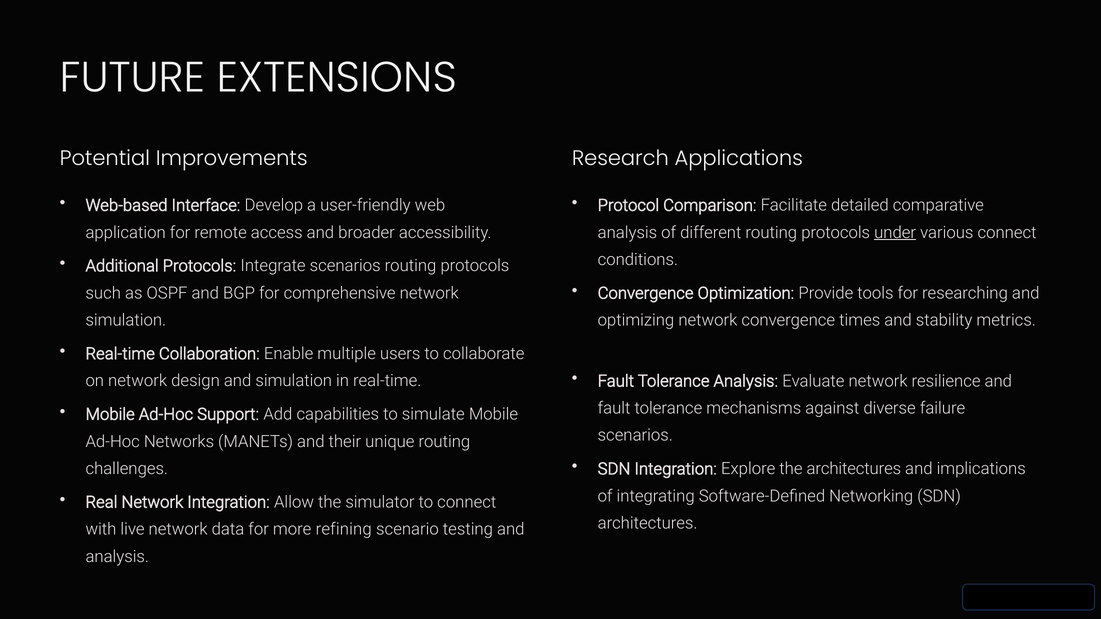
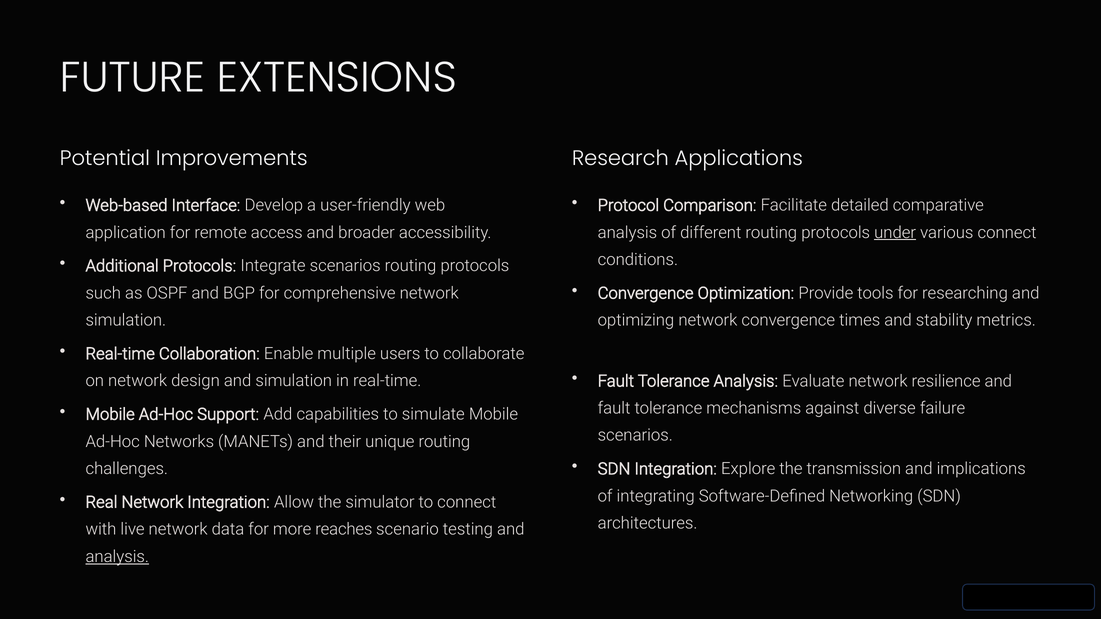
the architectures: architectures -> transmission (854, 469)
refining: refining -> reaches (344, 530)
analysis underline: none -> present (117, 557)
